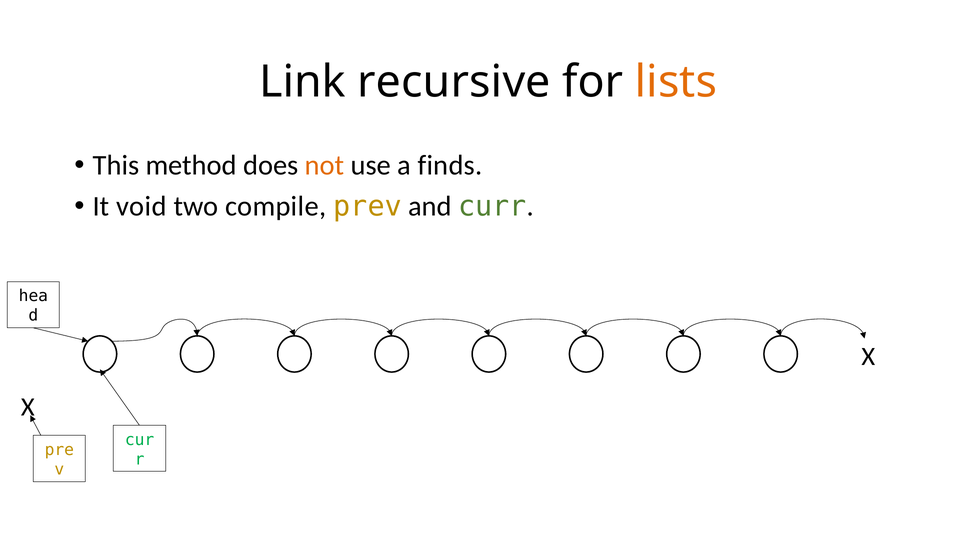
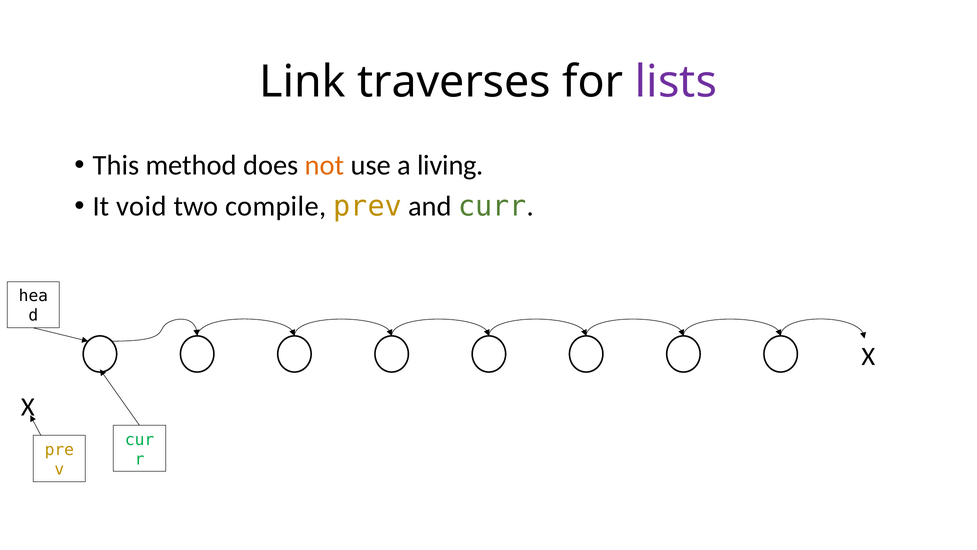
recursive: recursive -> traverses (454, 82)
lists colour: orange -> purple (676, 82)
finds: finds -> living (450, 165)
